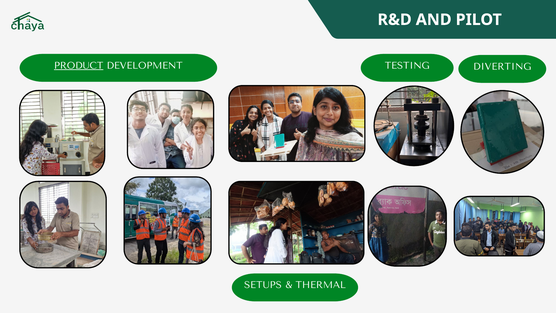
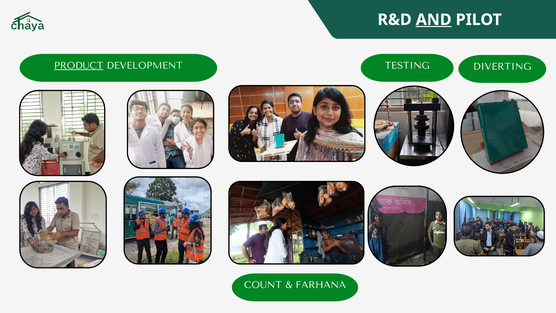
AND underline: none -> present (434, 20)
SETUPS: SETUPS -> COUNT (263, 285)
THERMAL: THERMAL -> FARHANA (321, 285)
